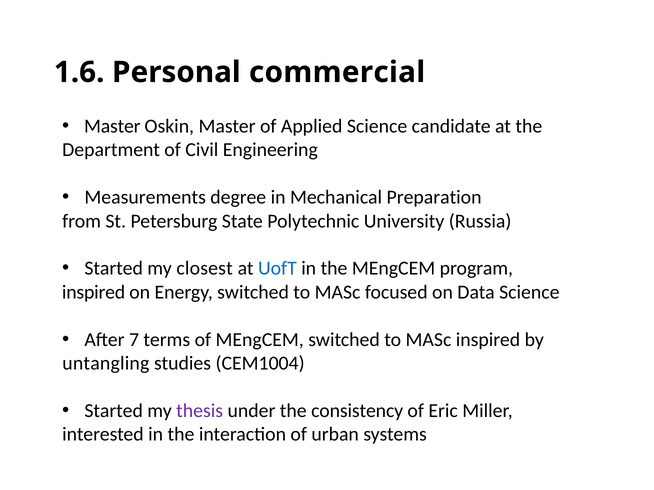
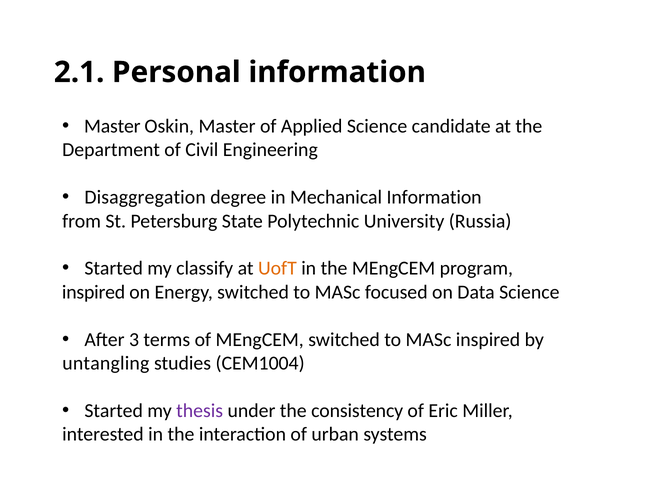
1.6: 1.6 -> 2.1 (79, 72)
Personal commercial: commercial -> information (337, 72)
Measurements: Measurements -> Disaggregation (145, 198)
Mechanical Preparation: Preparation -> Information (434, 198)
closest: closest -> classify (205, 269)
UofT colour: blue -> orange (277, 269)
7: 7 -> 3 (134, 340)
